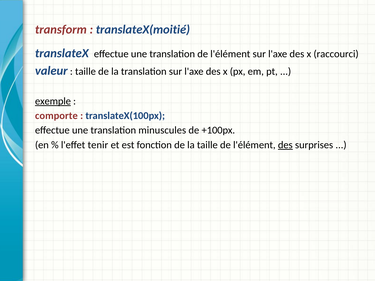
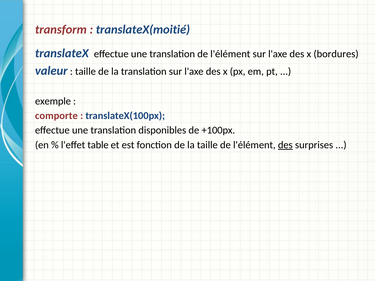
raccourci: raccourci -> bordures (336, 54)
exemple underline: present -> none (53, 101)
minuscules: minuscules -> disponibles (162, 130)
tenir: tenir -> table (98, 145)
